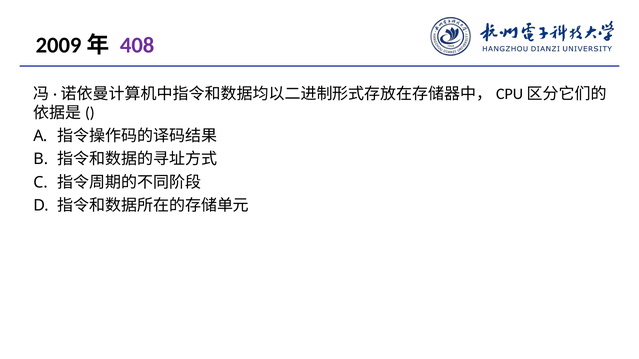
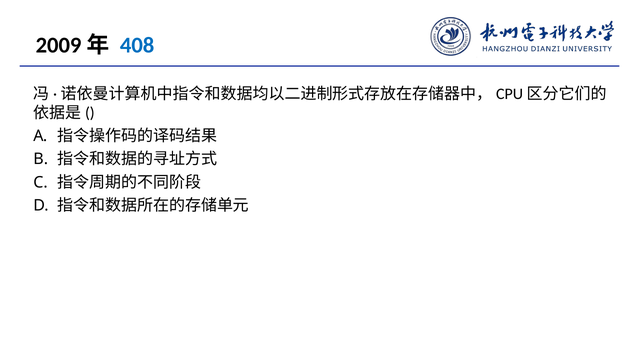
408 colour: purple -> blue (137, 45)
